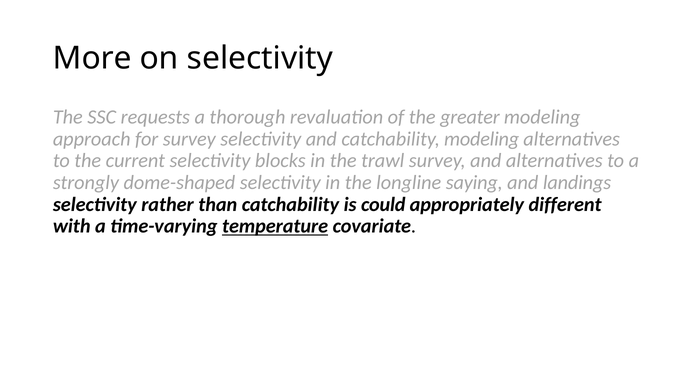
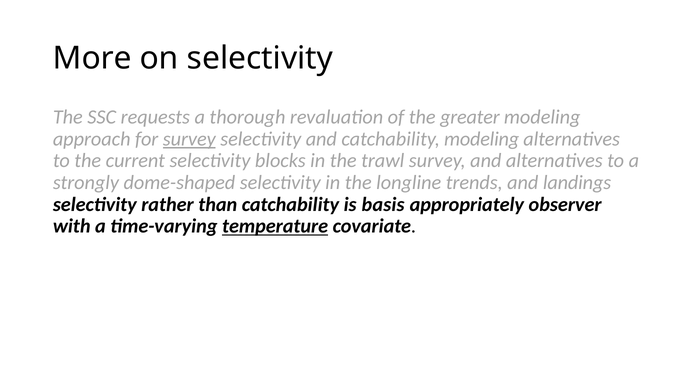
survey underline: none -> present (189, 139)
saying: saying -> trends (474, 183)
could: could -> basis (383, 205)
different: different -> observer (565, 205)
